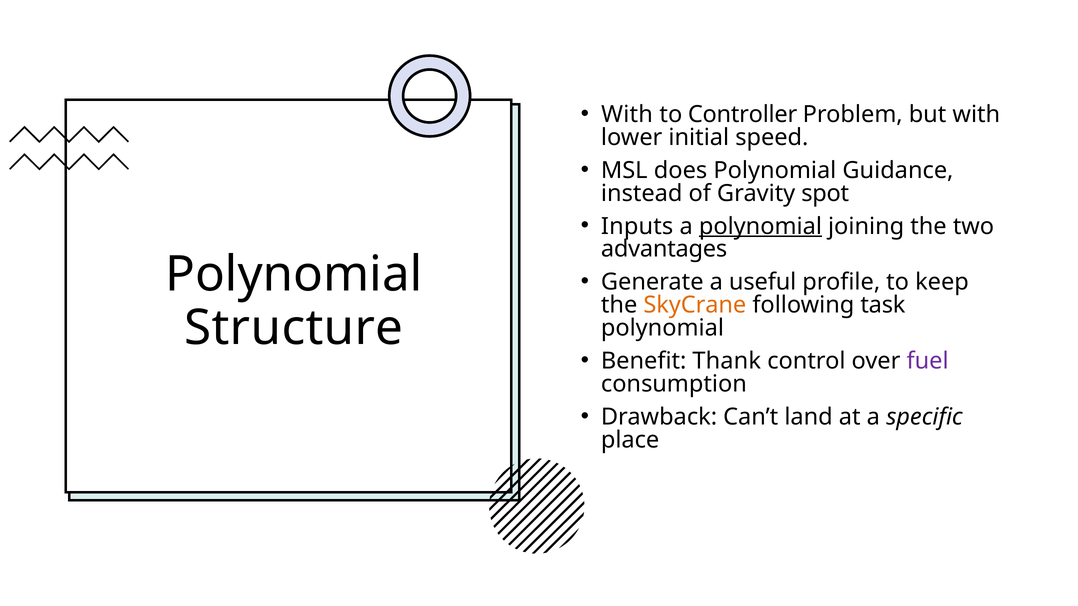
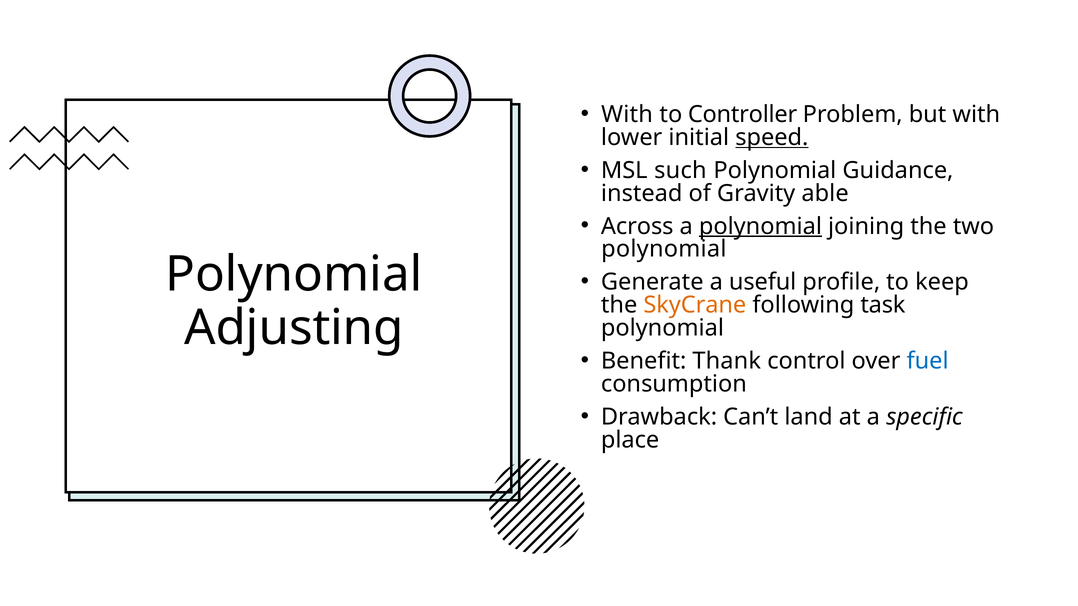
speed underline: none -> present (772, 137)
does: does -> such (680, 170)
spot: spot -> able (825, 193)
Inputs: Inputs -> Across (637, 226)
advantages: advantages -> polynomial (664, 249)
Structure: Structure -> Adjusting (294, 328)
fuel colour: purple -> blue (928, 361)
